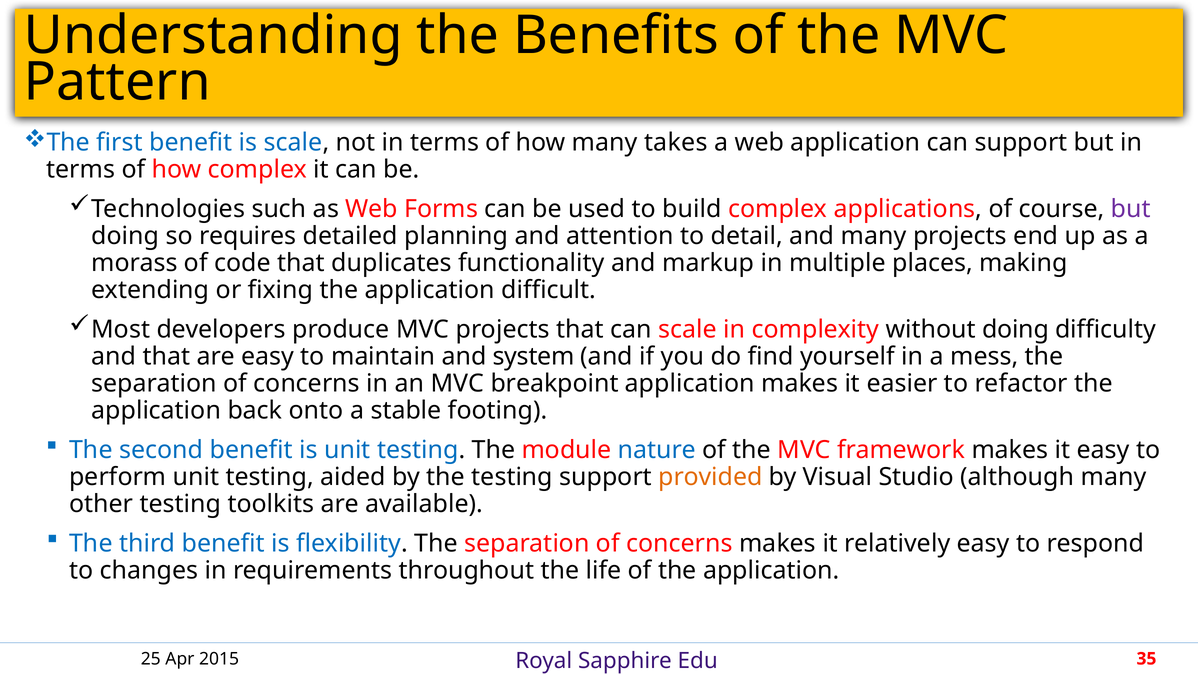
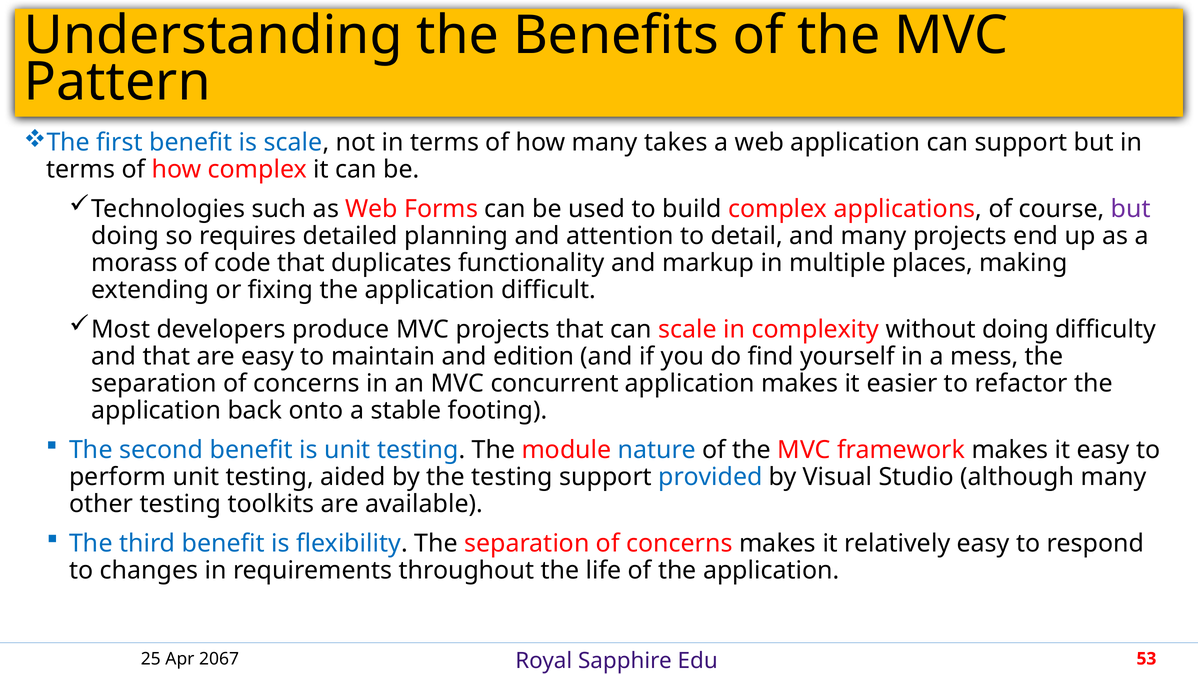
system: system -> edition (534, 356)
breakpoint: breakpoint -> concurrent (555, 383)
provided colour: orange -> blue (710, 477)
2015: 2015 -> 2067 (219, 659)
35: 35 -> 53 (1146, 659)
